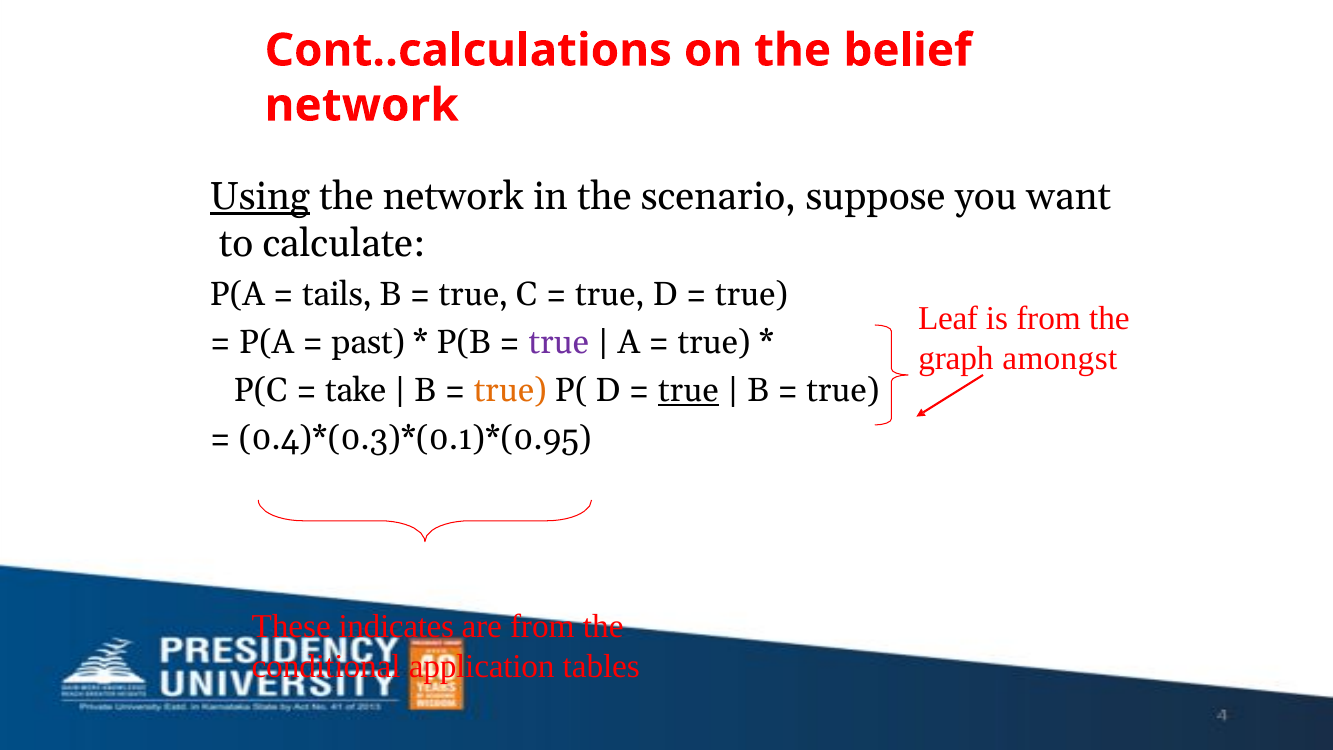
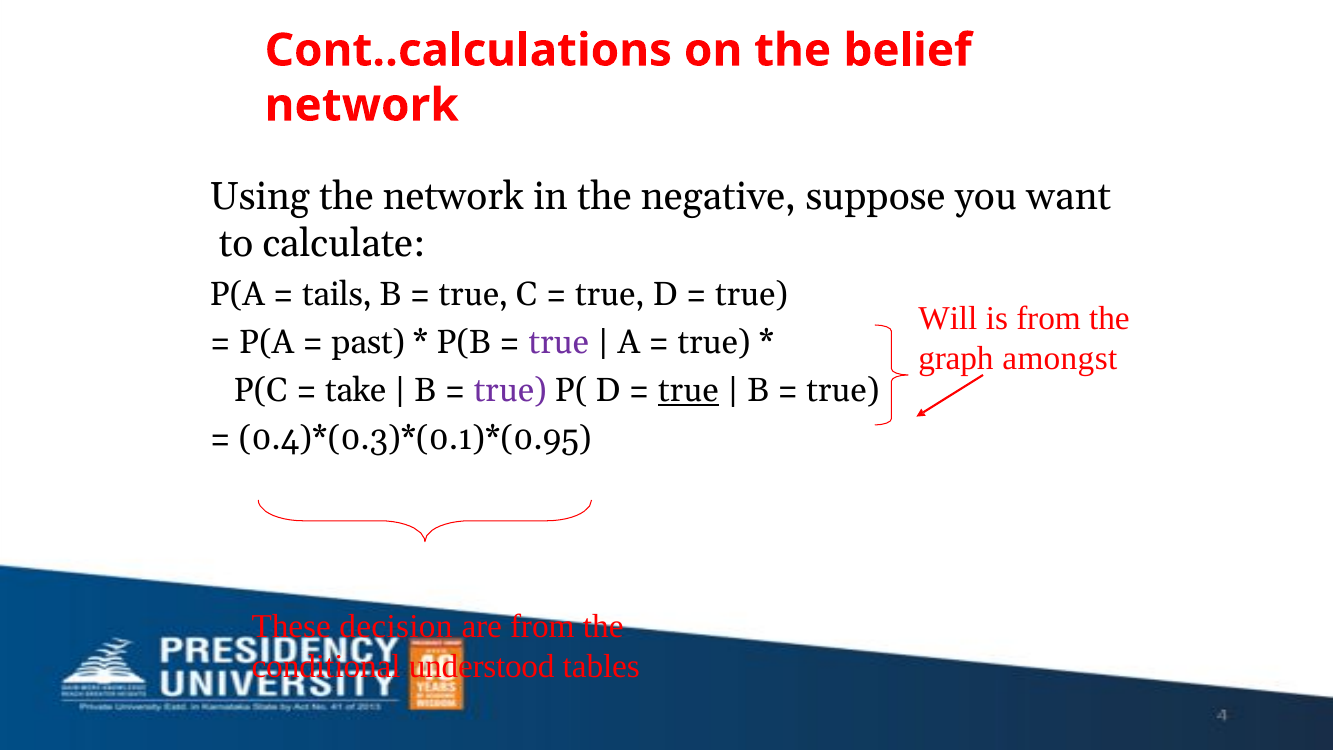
Using underline: present -> none (260, 197)
scenario: scenario -> negative (718, 197)
Leaf: Leaf -> Will (948, 318)
true colour: orange -> purple (510, 391)
indicates: indicates -> decision (396, 626)
application: application -> understood (482, 666)
